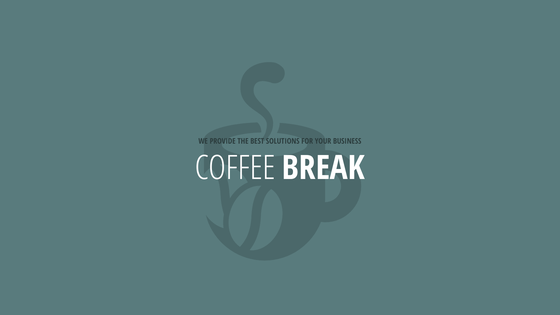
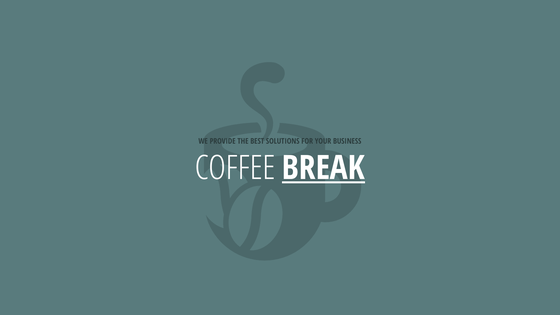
BREAK underline: none -> present (323, 168)
